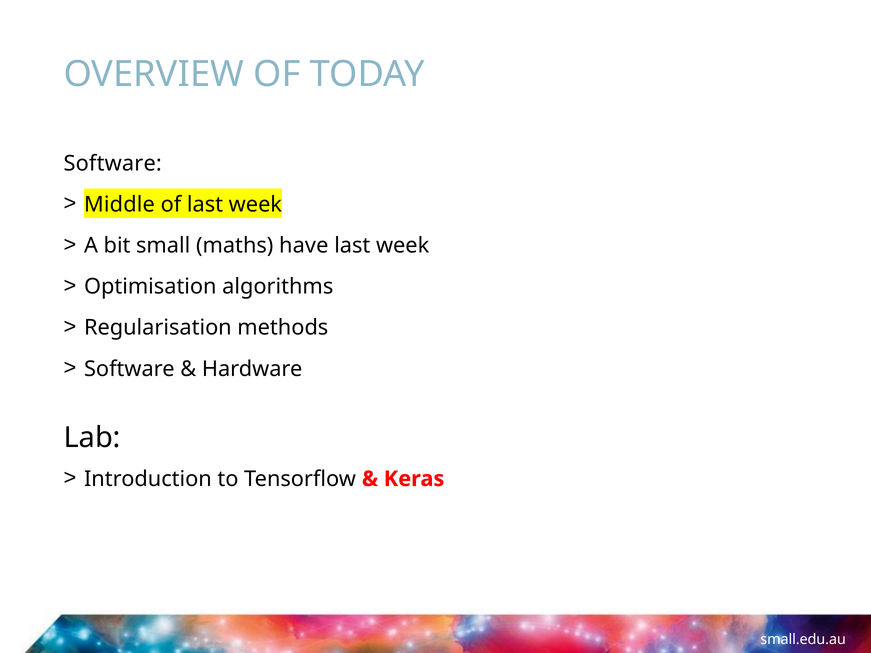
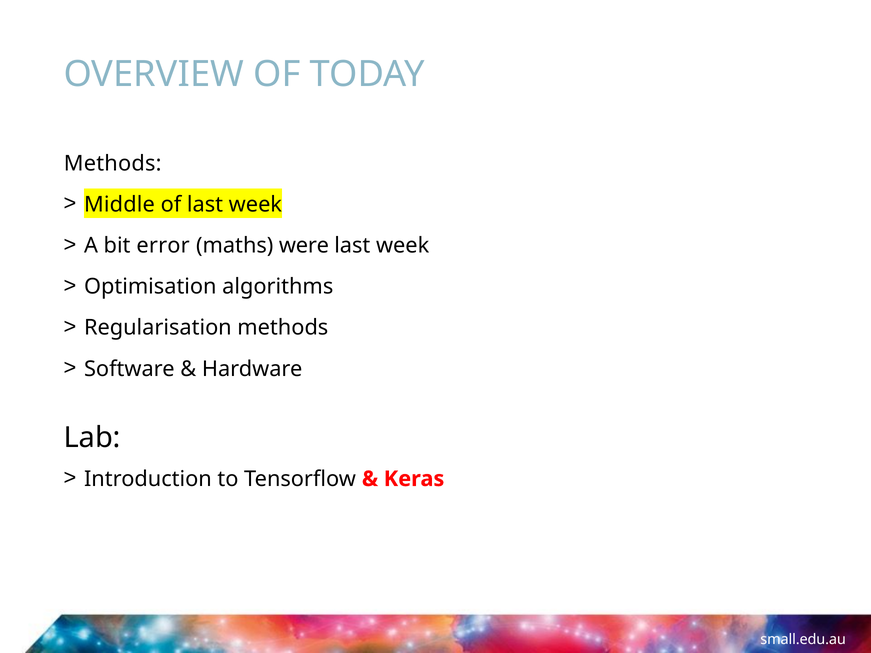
Software: Software -> Methods (113, 163)
small: small -> error (163, 246)
have: have -> were (304, 246)
